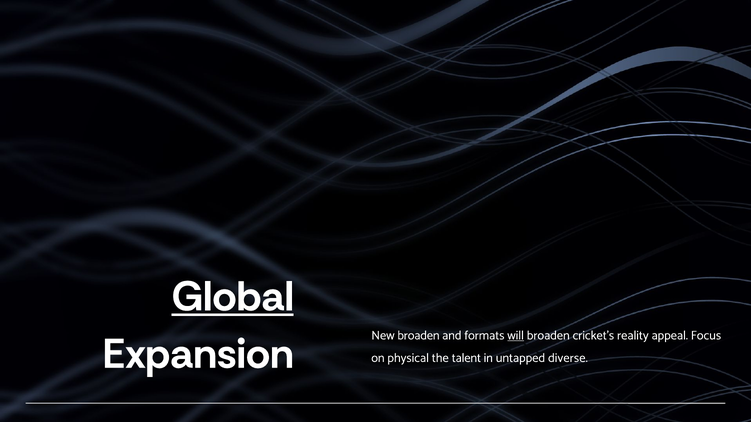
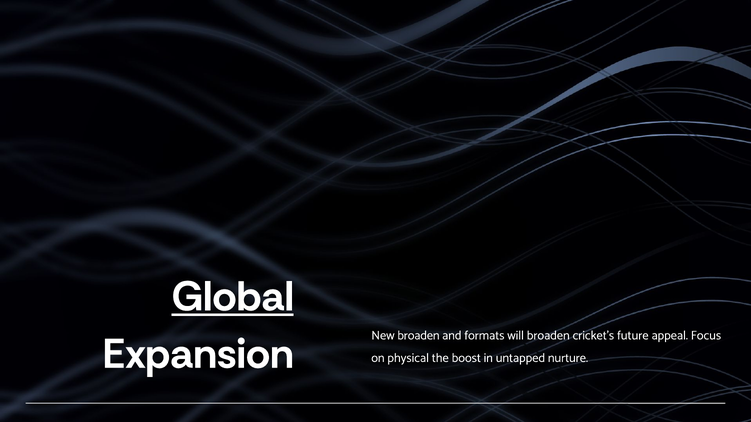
will underline: present -> none (516, 336)
reality: reality -> future (633, 336)
talent: talent -> boost (466, 358)
diverse: diverse -> nurture (568, 358)
